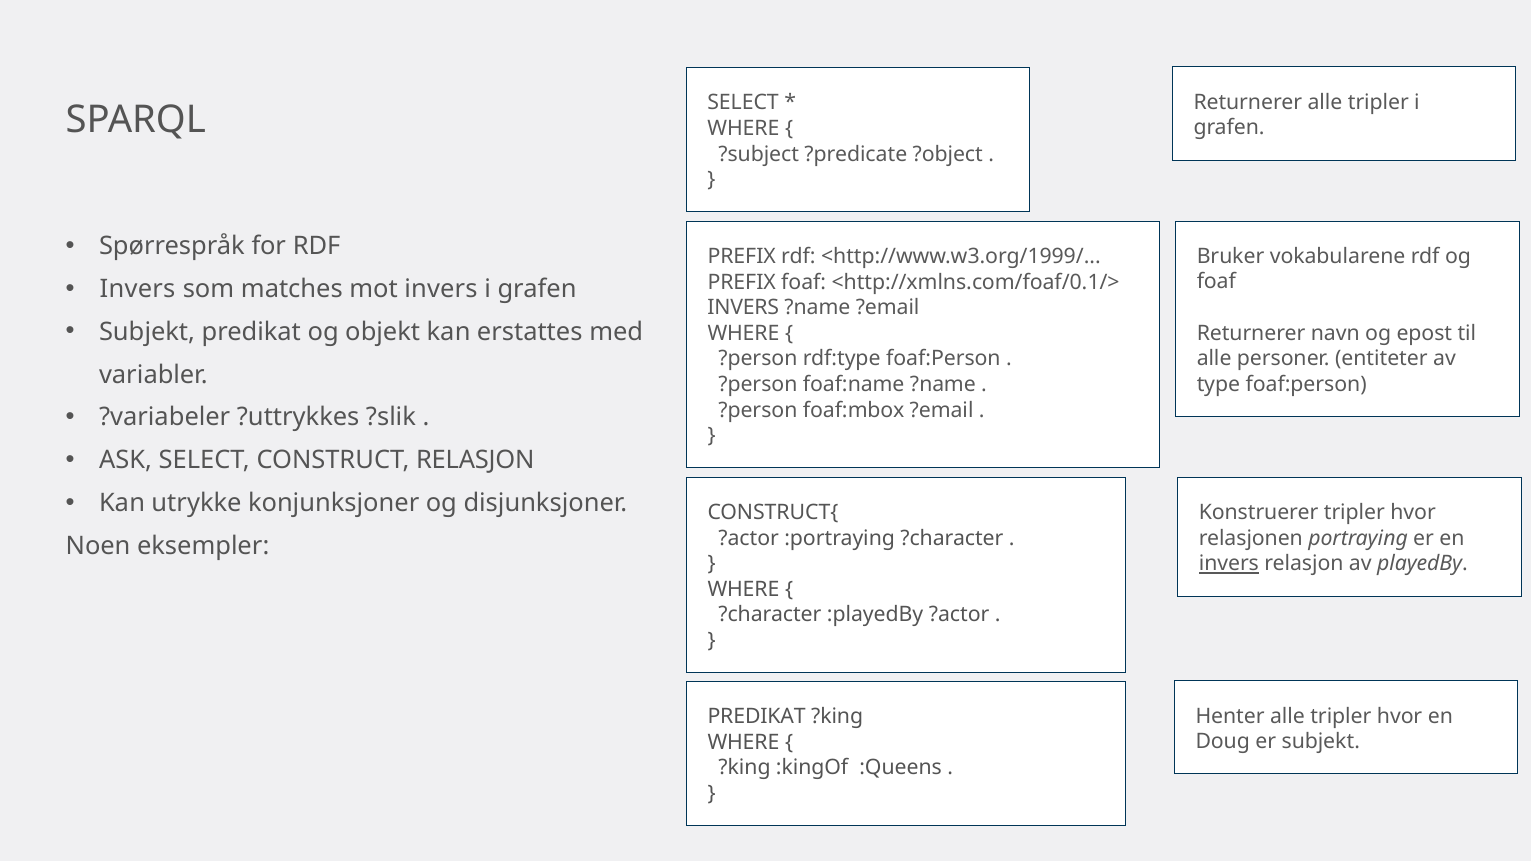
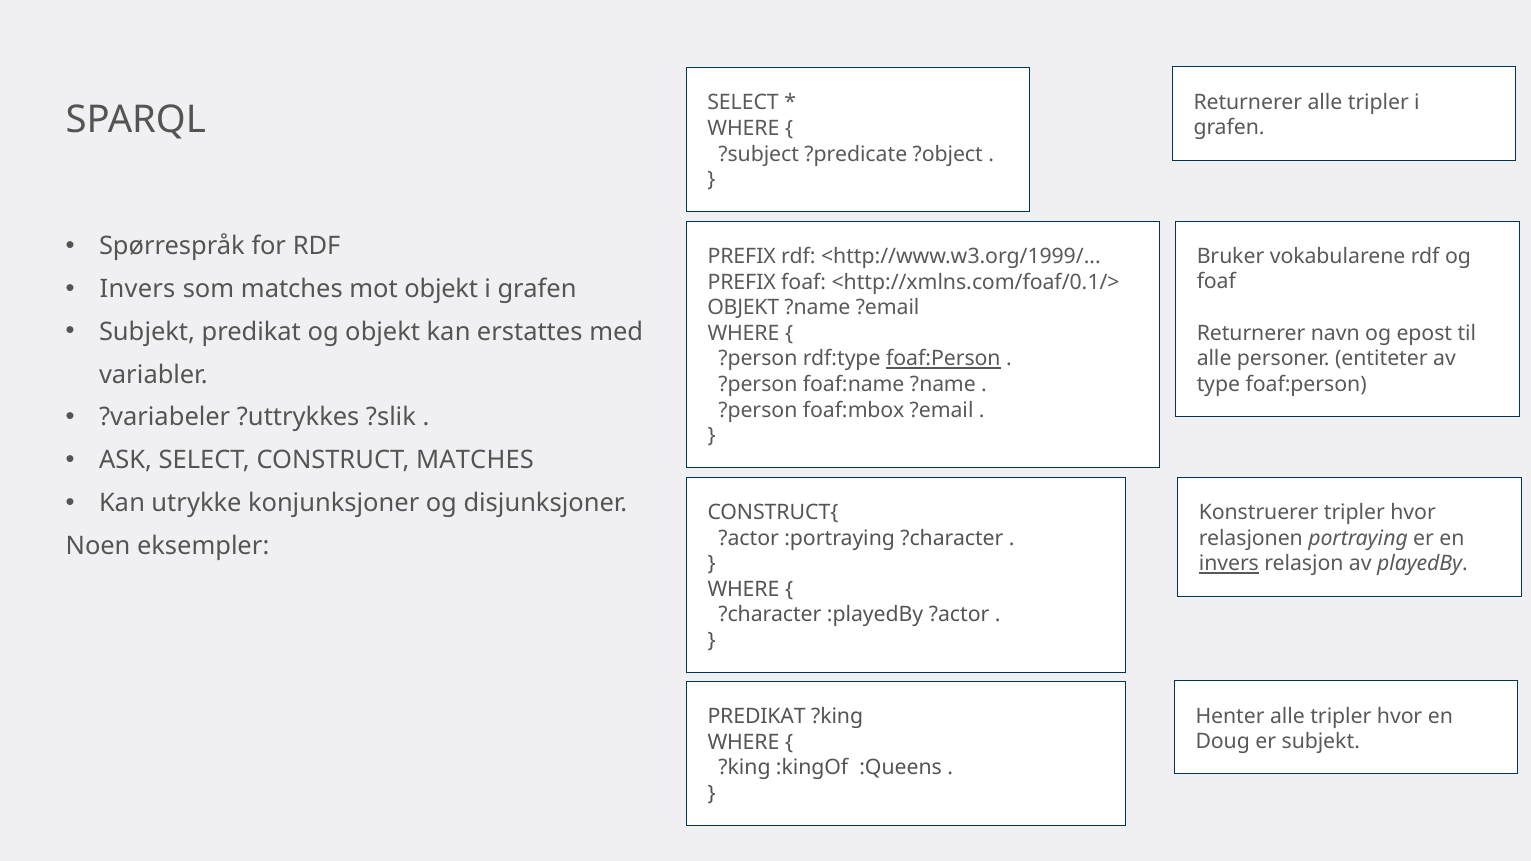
mot invers: invers -> objekt (441, 289)
INVERS: INVERS -> OBJEKT (743, 308)
foaf:Person underline: none -> present (943, 359)
CONSTRUCT RELASJON: RELASJON -> MATCHES (475, 461)
